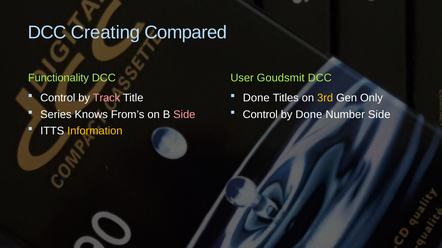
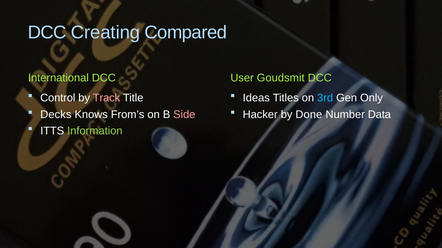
Functionality: Functionality -> International (58, 78)
Done: Done -> Ideas (256, 98)
3rd colour: yellow -> light blue (325, 98)
Series: Series -> Decks (56, 115)
Control: Control -> Hacker (260, 115)
Number Side: Side -> Data (379, 115)
Information colour: yellow -> light green (95, 131)
